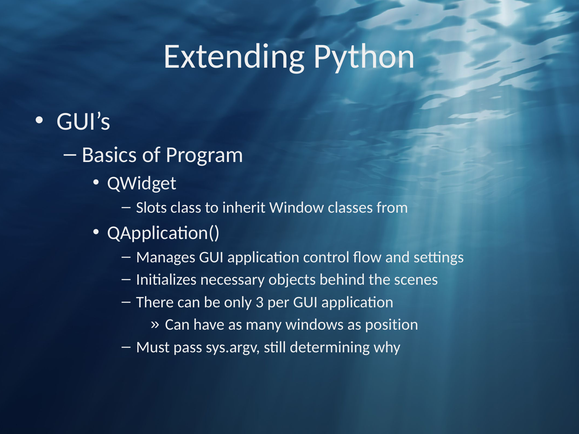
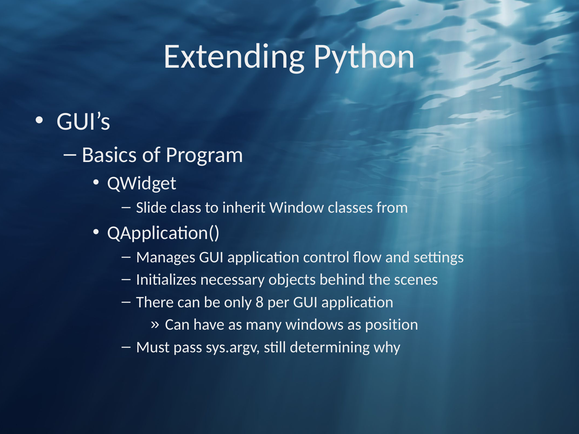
Slots: Slots -> Slide (151, 208)
3: 3 -> 8 (260, 302)
